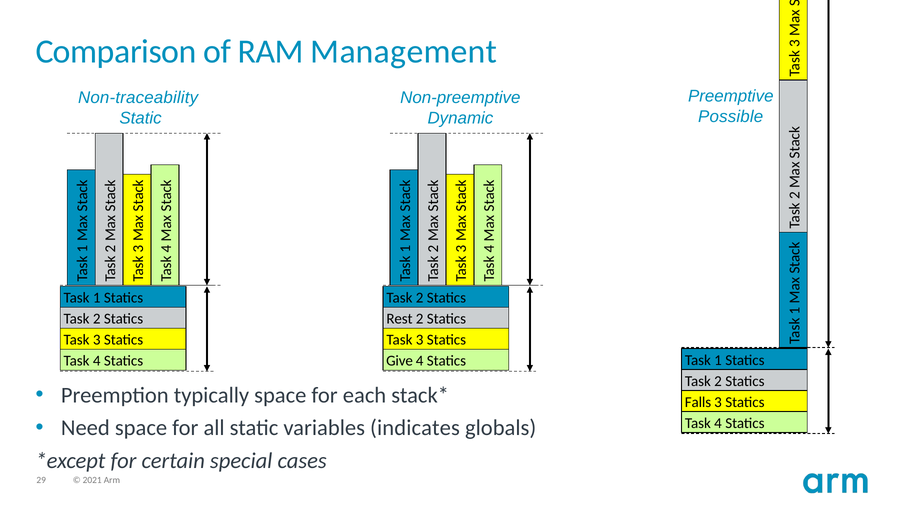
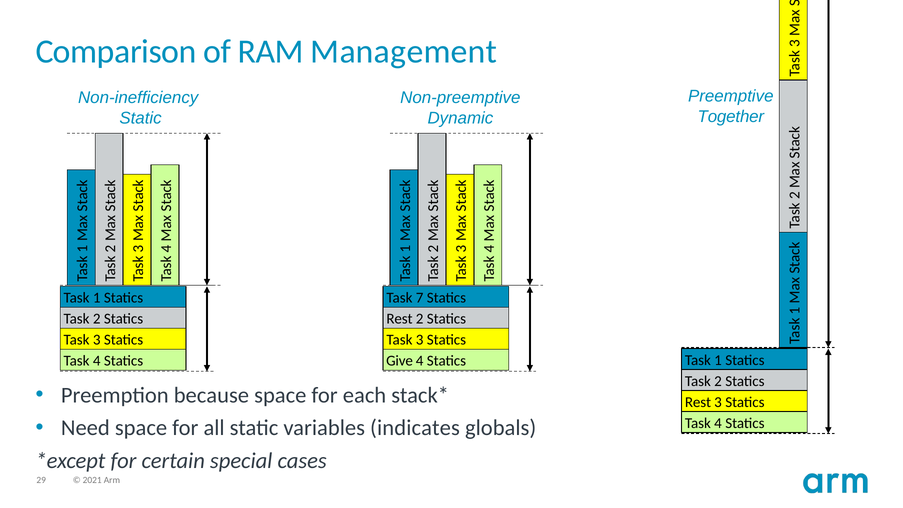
Non-traceability: Non-traceability -> Non-inefficiency (138, 98)
Possible: Possible -> Together (731, 116)
2: 2 -> 7 (420, 298)
typically: typically -> because (211, 395)
Falls: Falls -> Rest (698, 402)
